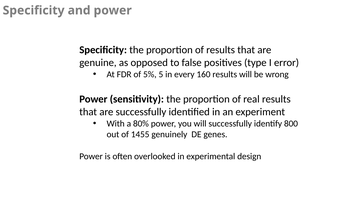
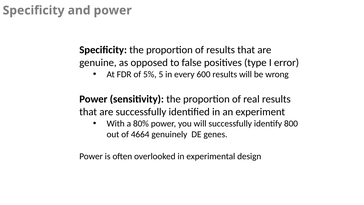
160: 160 -> 600 (204, 74)
1455: 1455 -> 4664 (140, 134)
